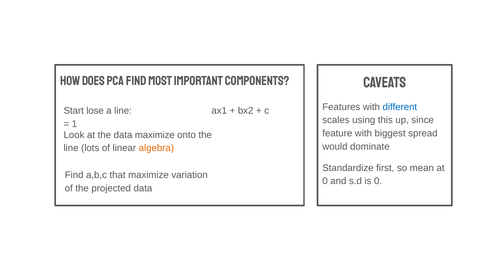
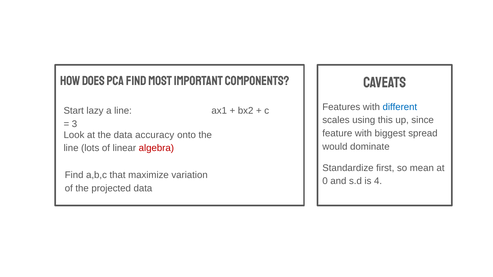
lose: lose -> lazy (95, 111)
1: 1 -> 3 (74, 124)
data maximize: maximize -> accuracy (155, 135)
algebra colour: orange -> red (156, 148)
is 0: 0 -> 4 (378, 181)
